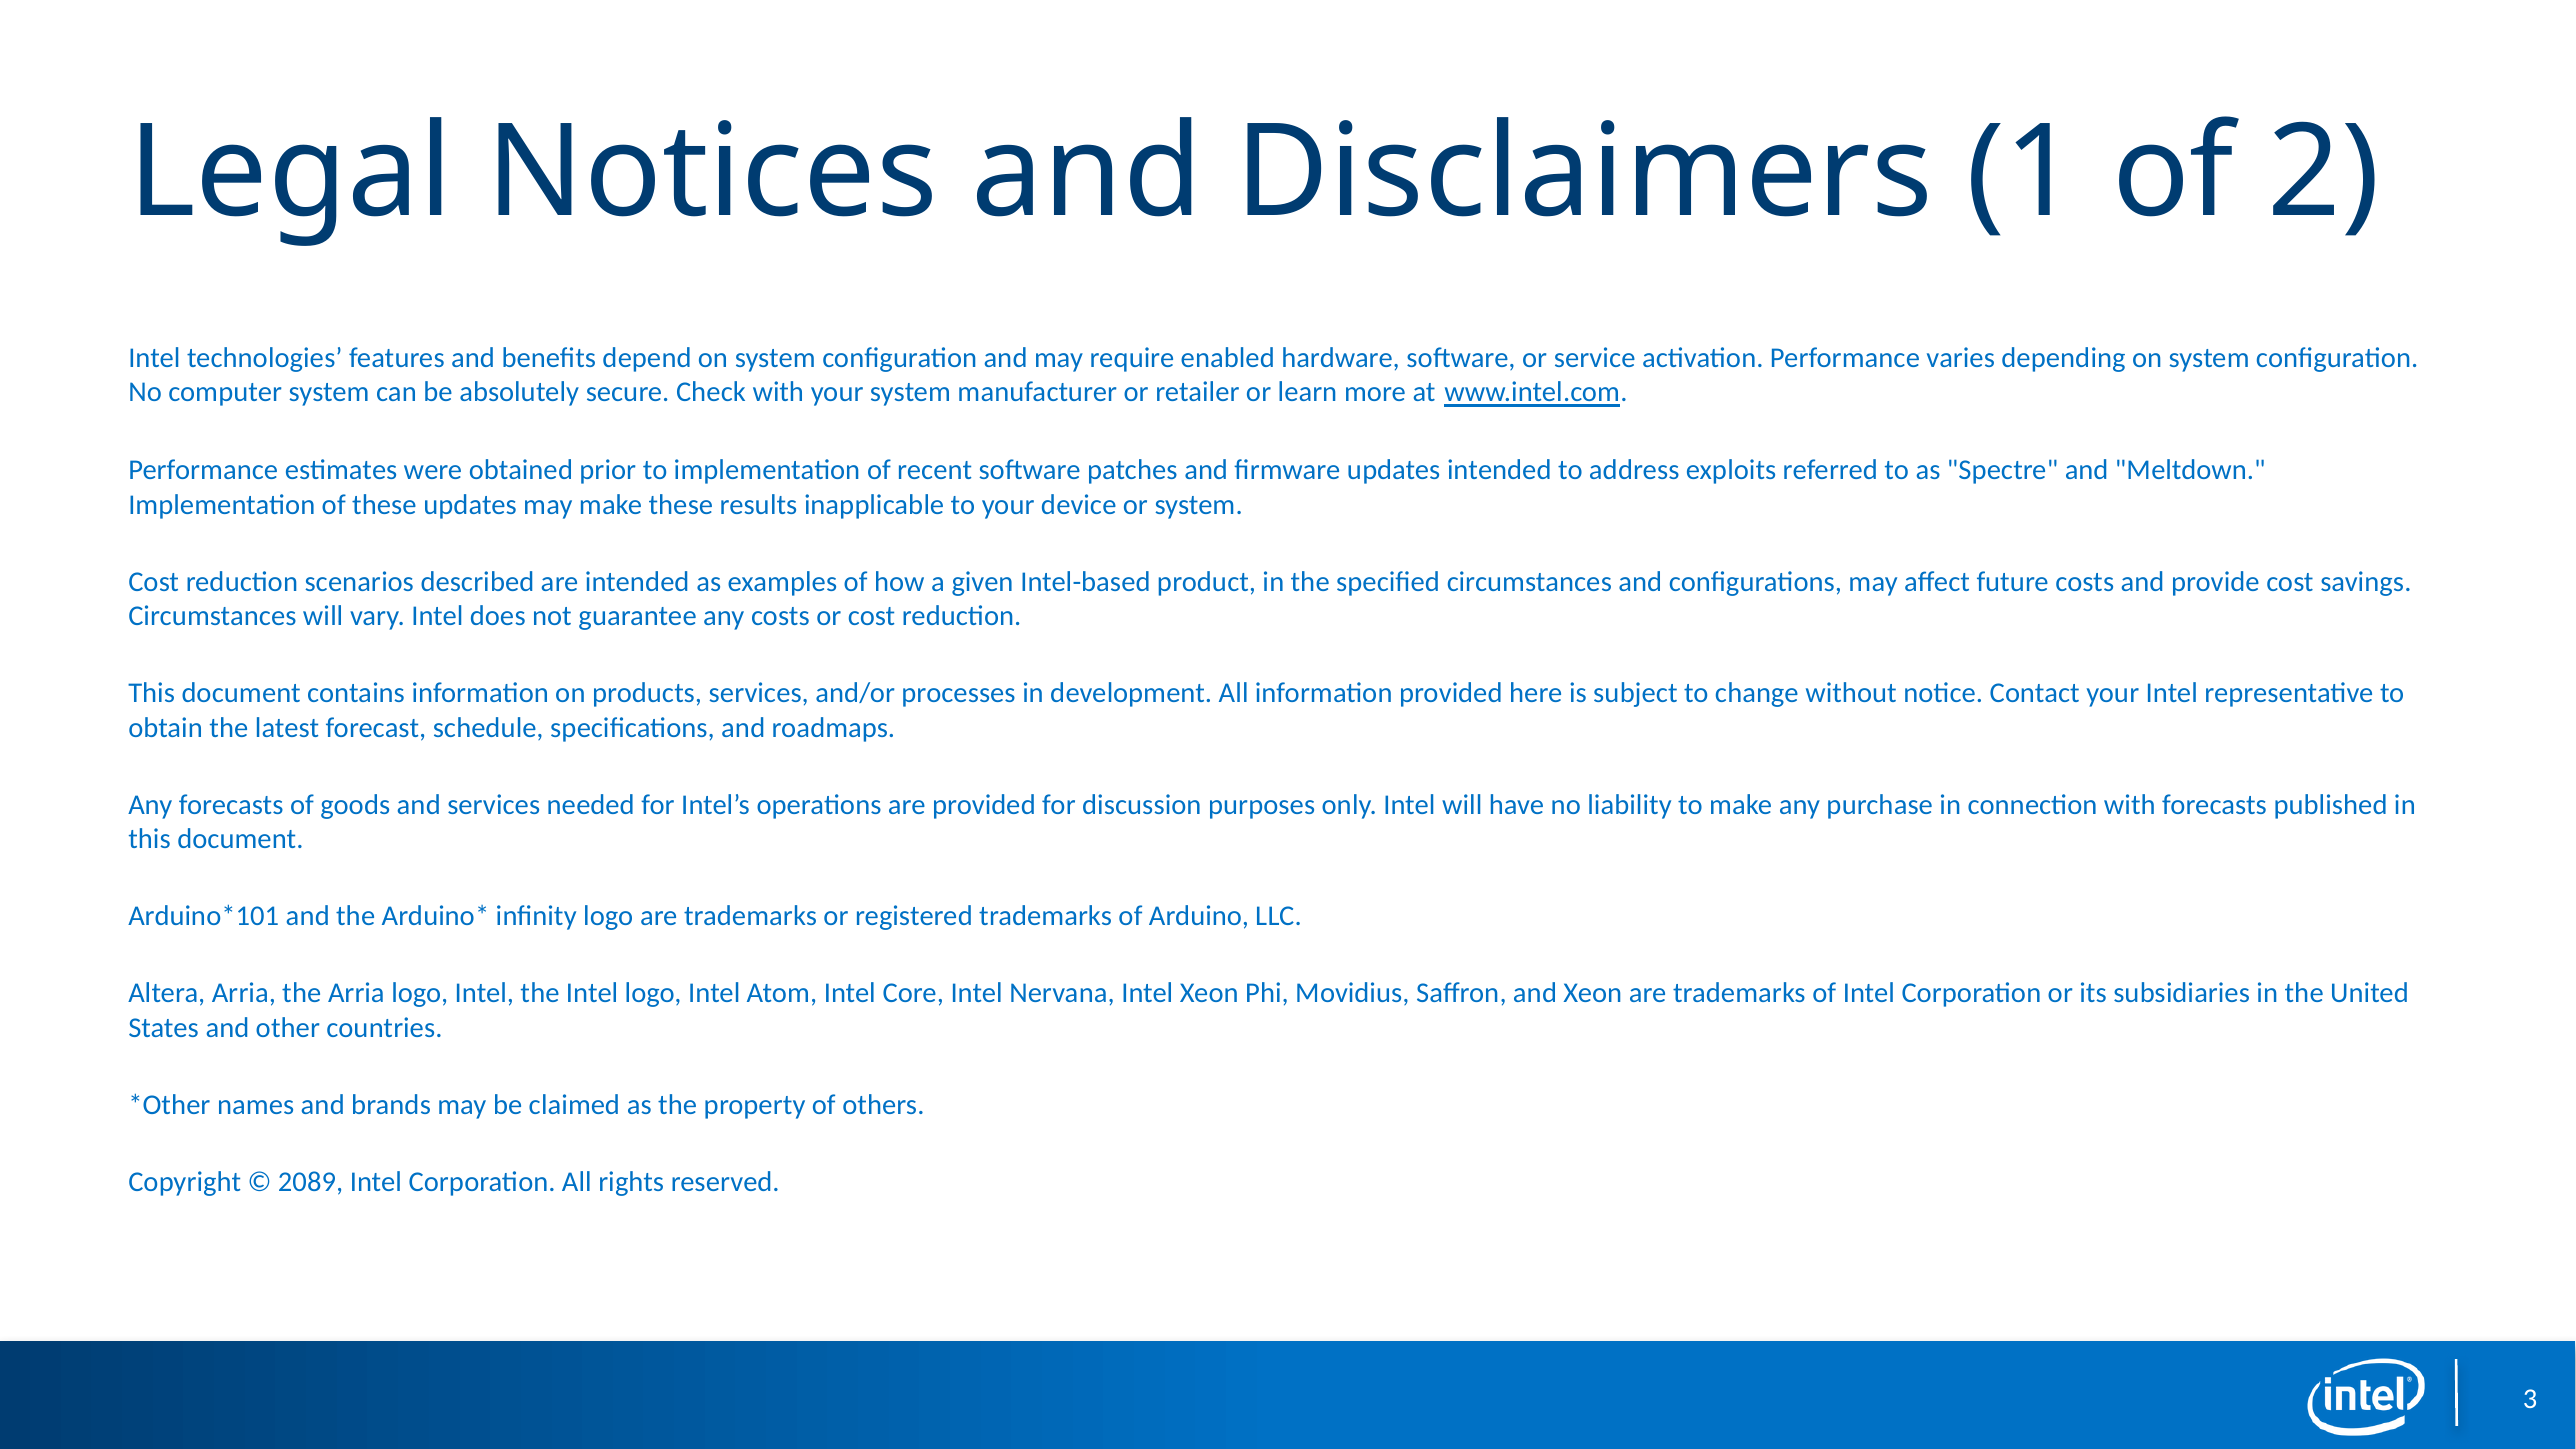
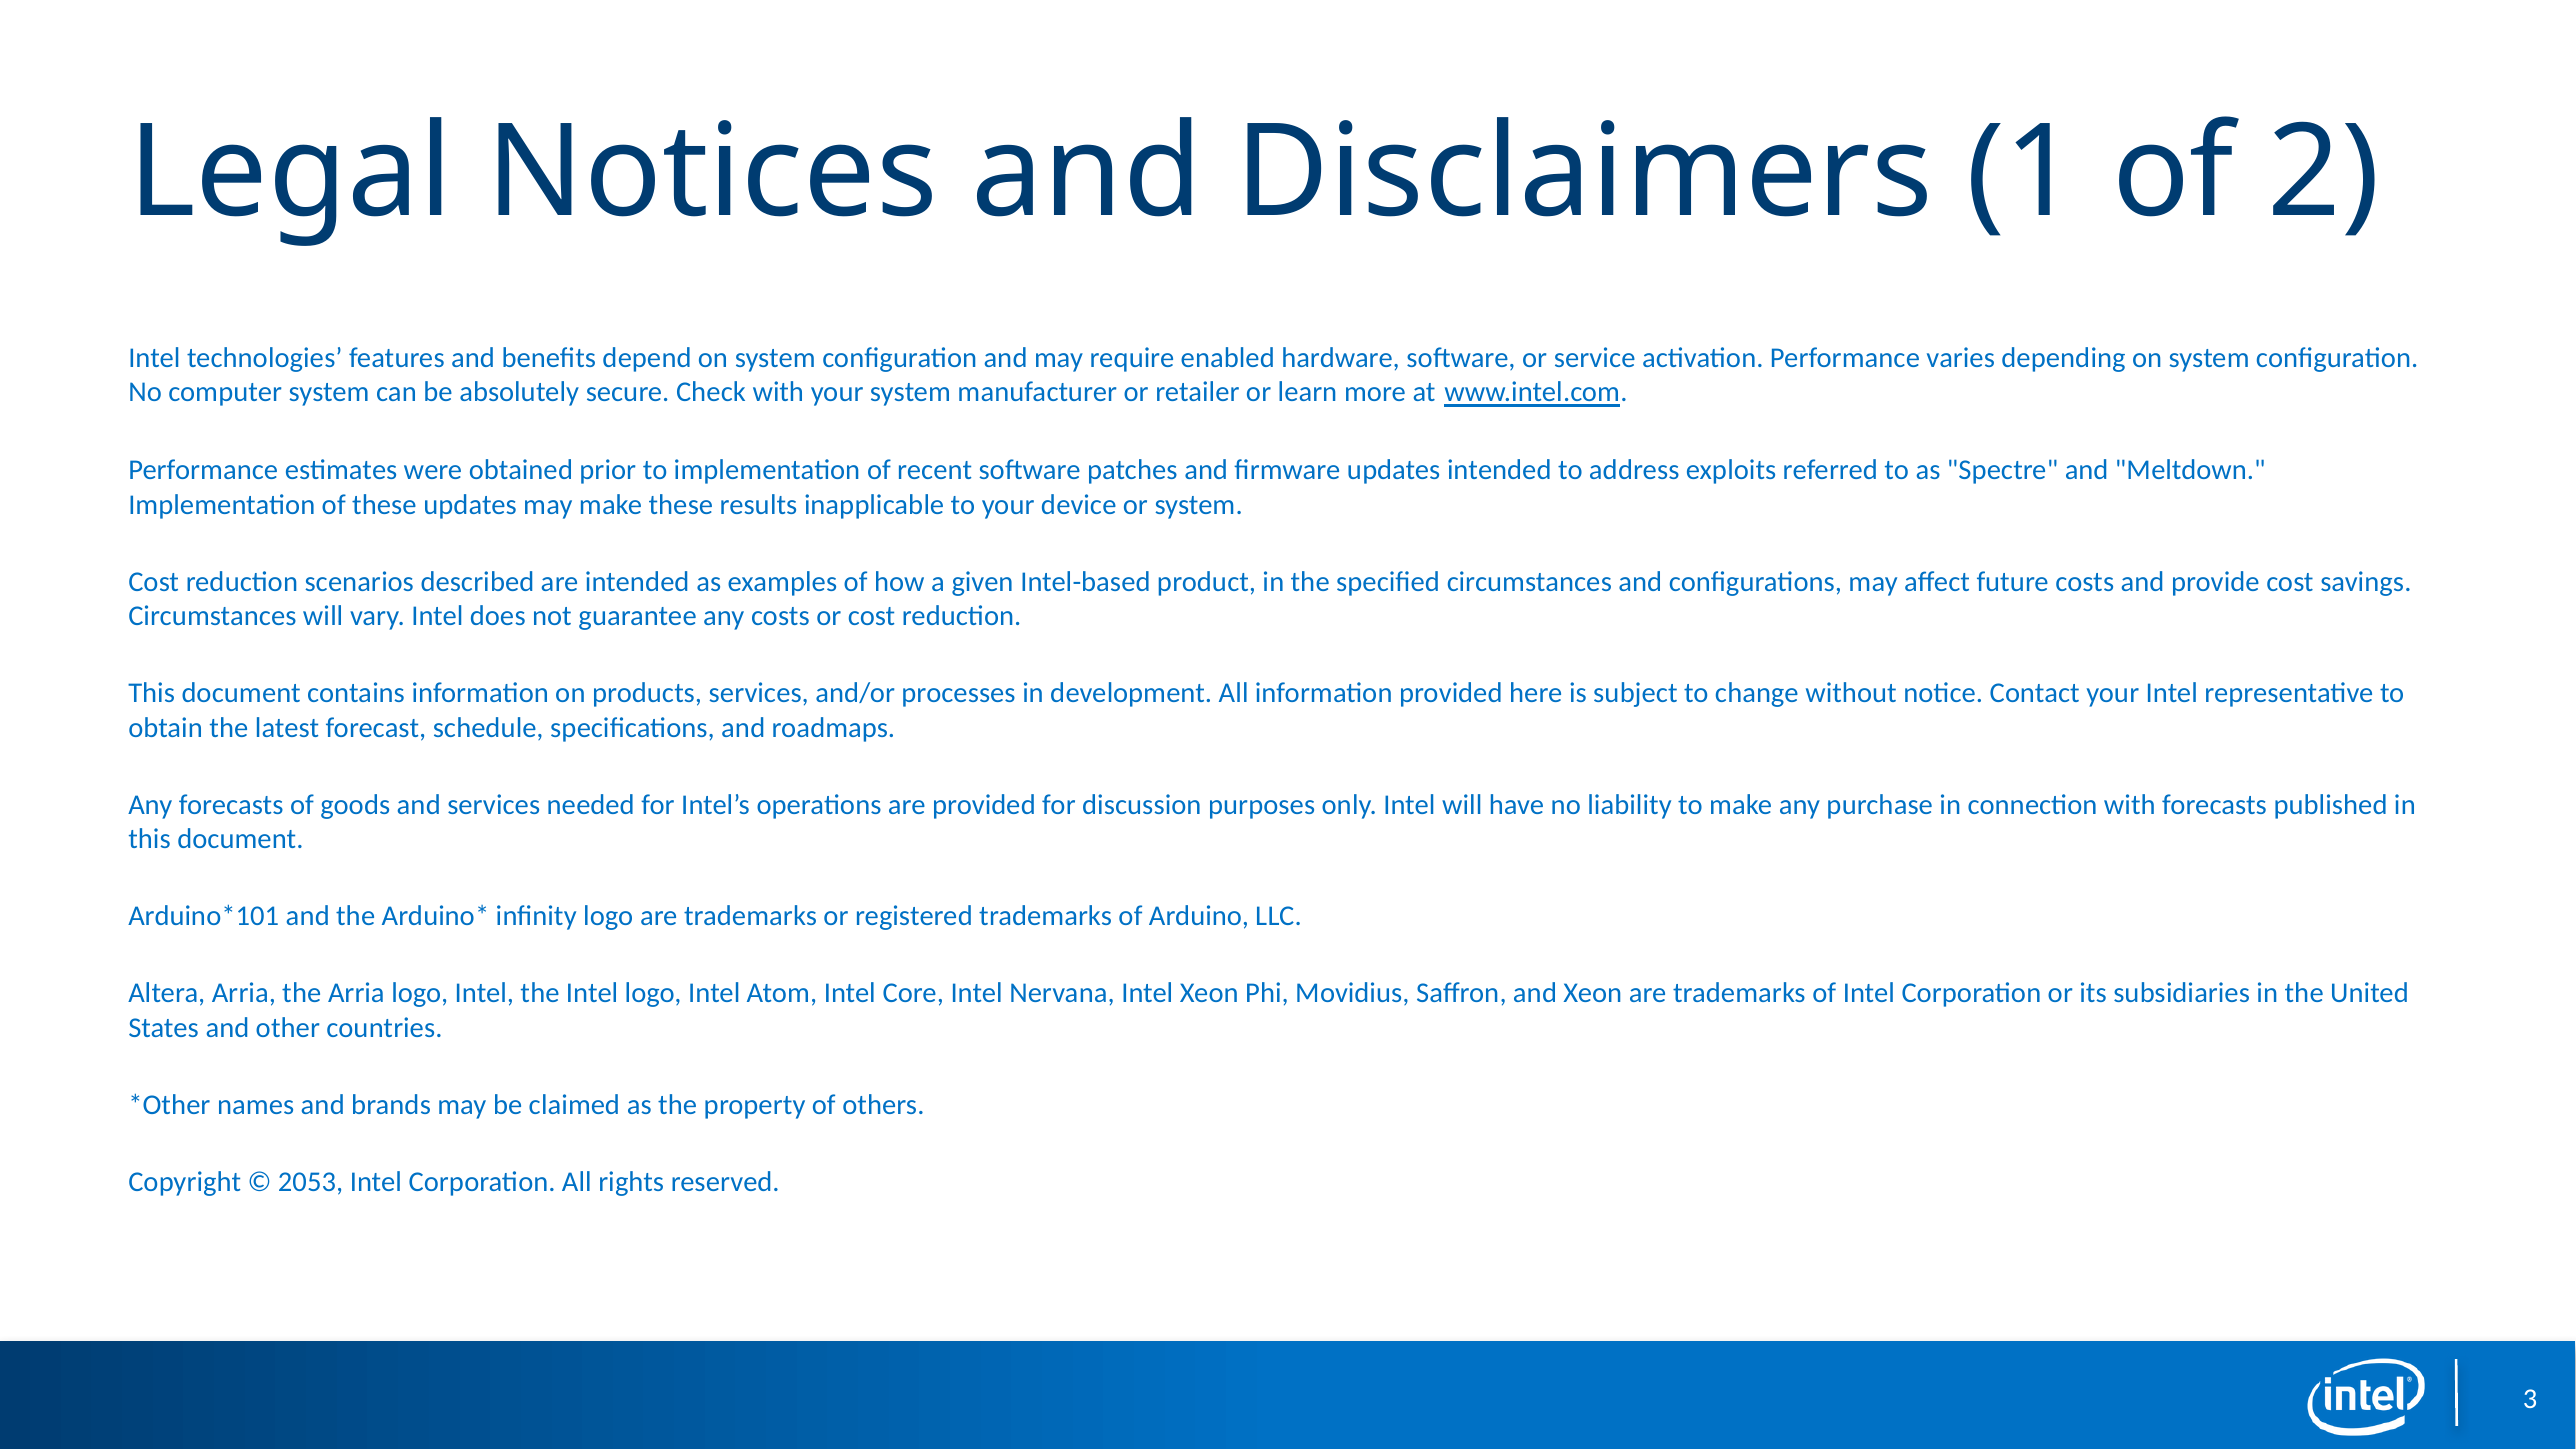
2089: 2089 -> 2053 (311, 1182)
